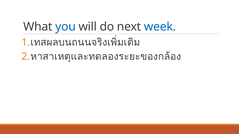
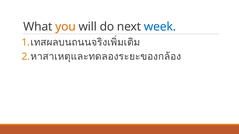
you colour: blue -> orange (66, 27)
